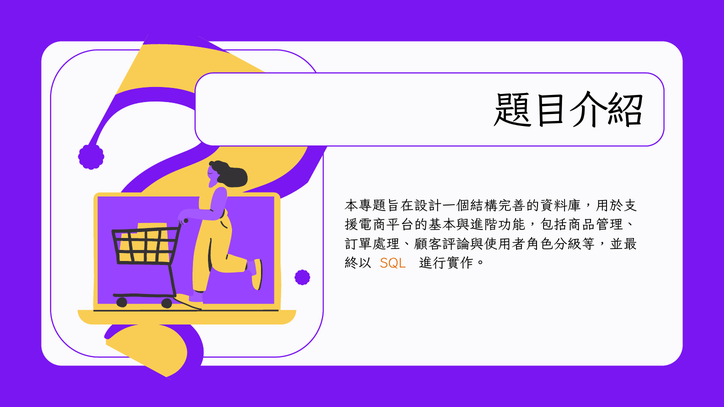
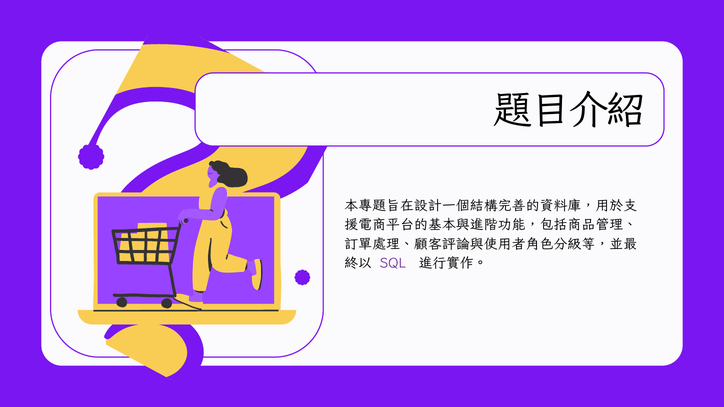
SQL colour: orange -> purple (393, 263)
